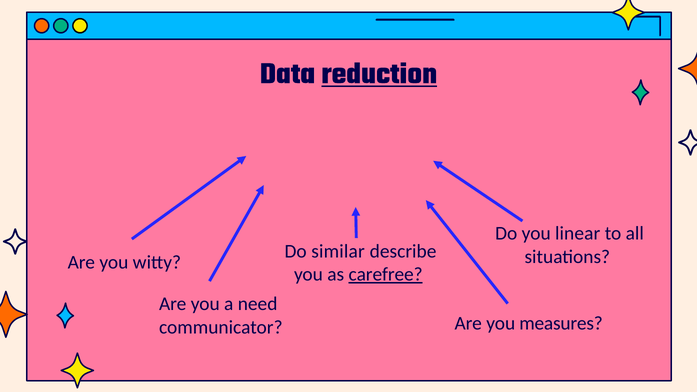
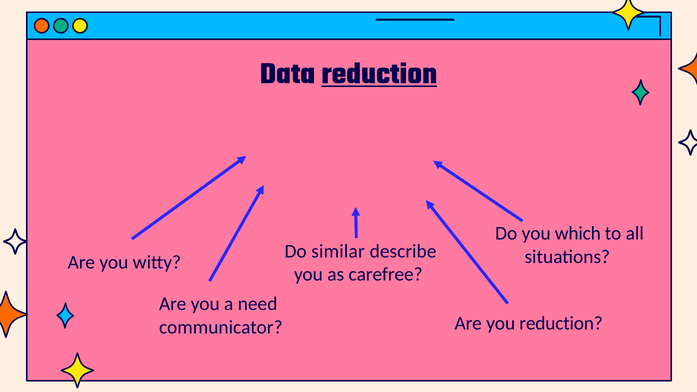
linear: linear -> which (578, 234)
carefree underline: present -> none (386, 274)
you measures: measures -> reduction (561, 323)
